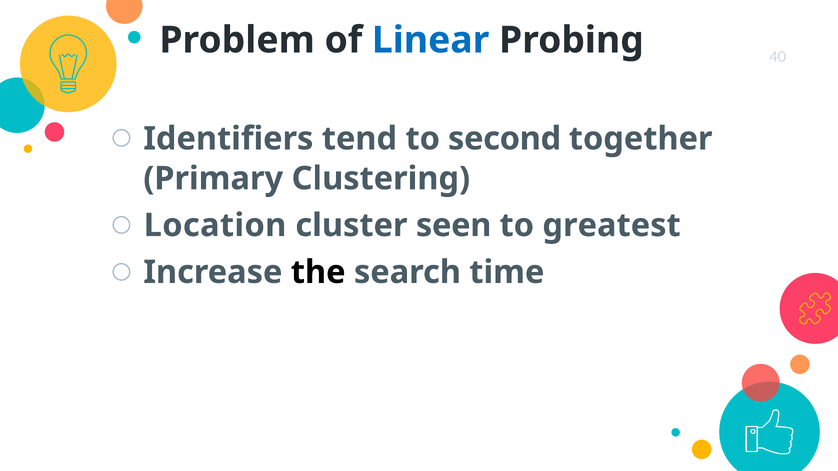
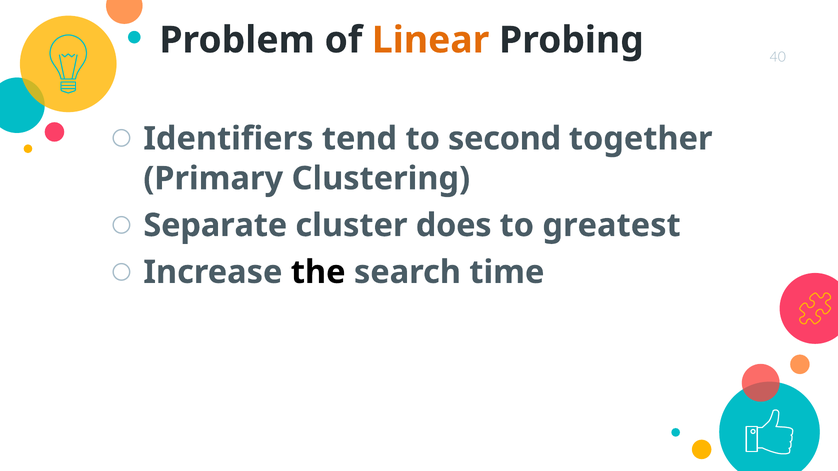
Linear colour: blue -> orange (431, 40)
Location: Location -> Separate (215, 226)
seen: seen -> does (454, 226)
